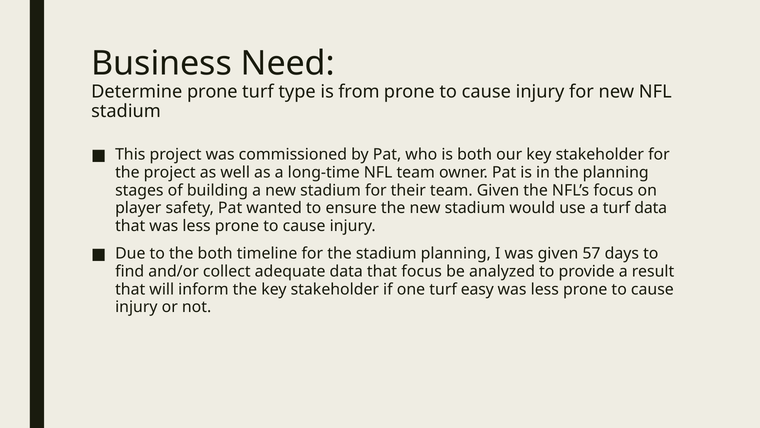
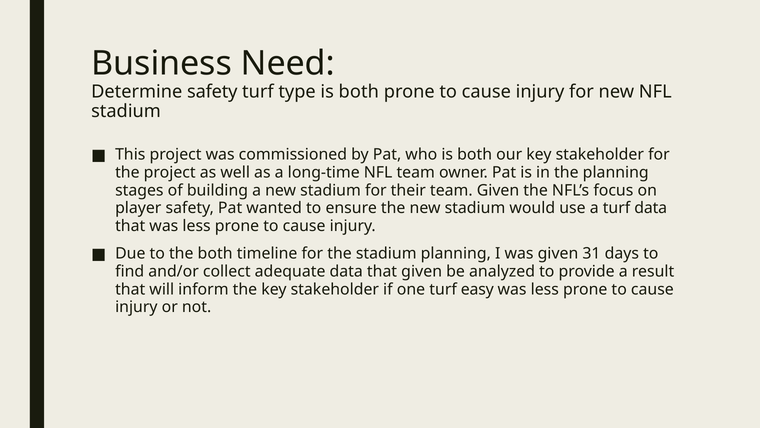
Determine prone: prone -> safety (212, 91)
type is from: from -> both (359, 91)
57: 57 -> 31 (591, 253)
that focus: focus -> given (422, 271)
